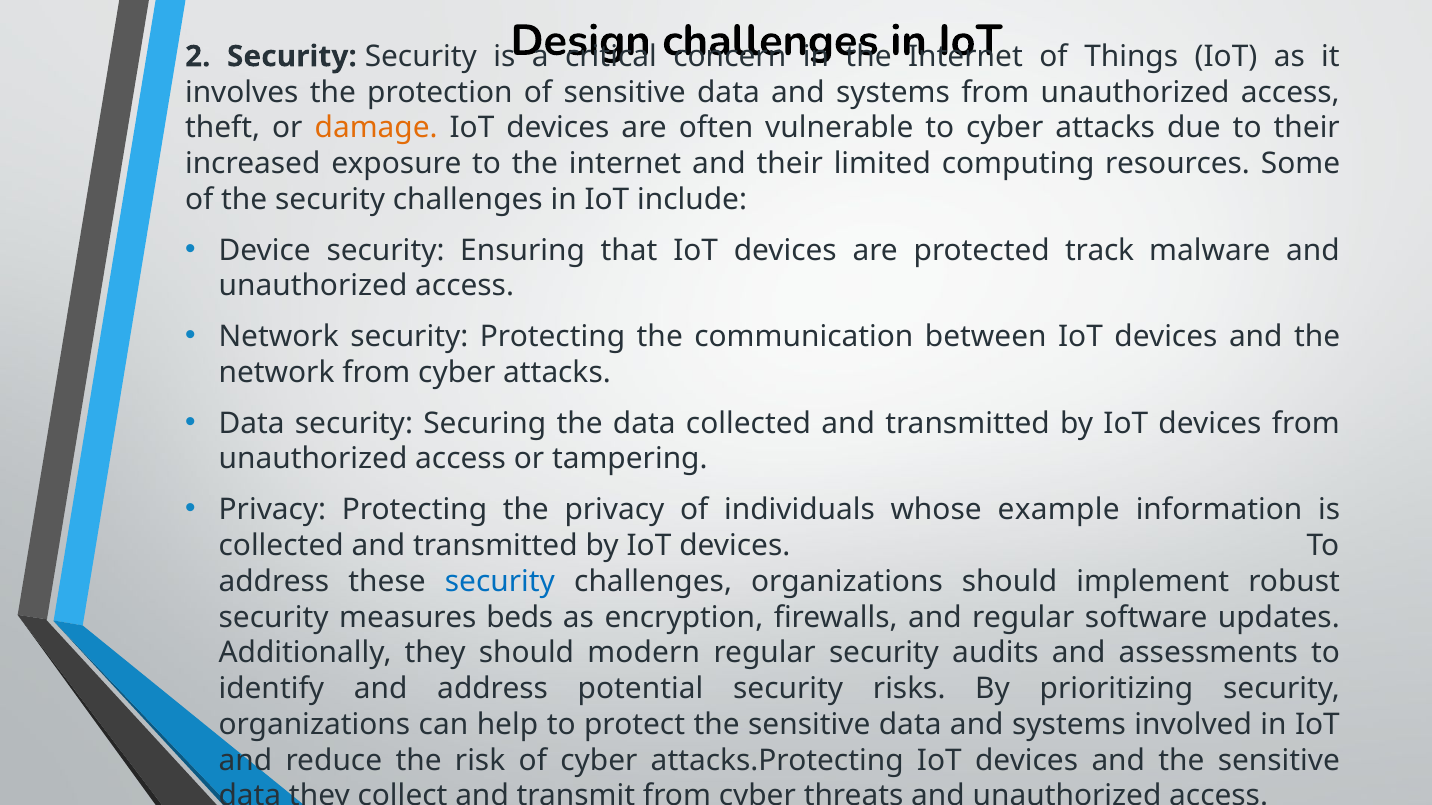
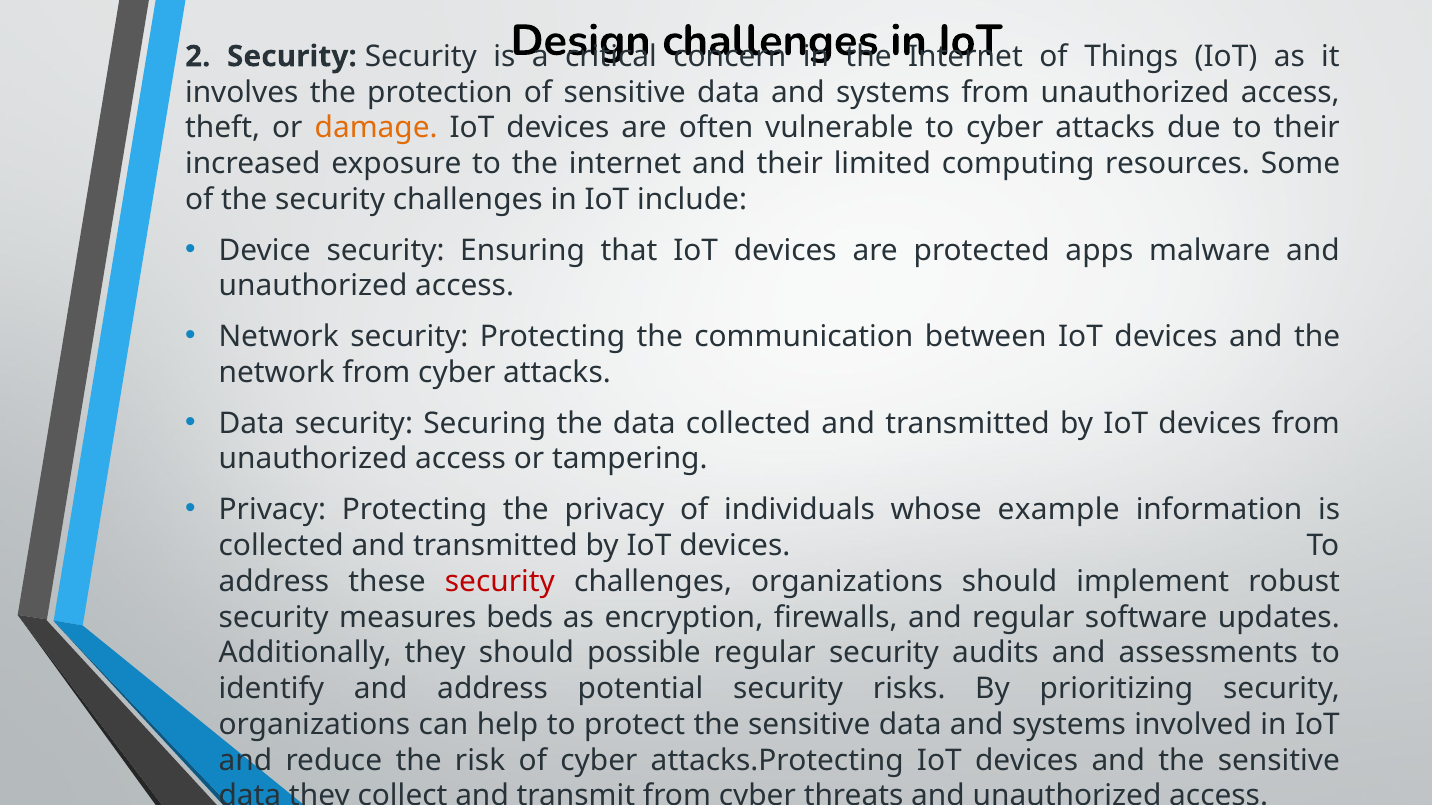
track: track -> apps (1099, 250)
security colour: blue -> red (500, 582)
modern: modern -> possible (644, 653)
